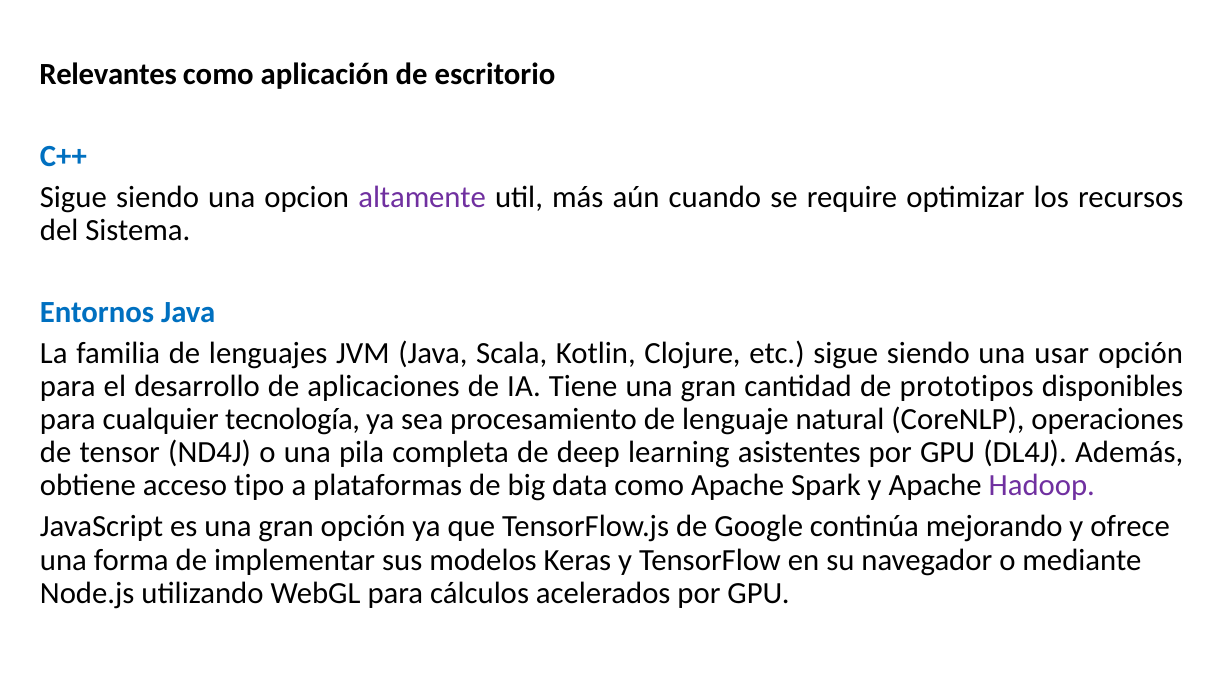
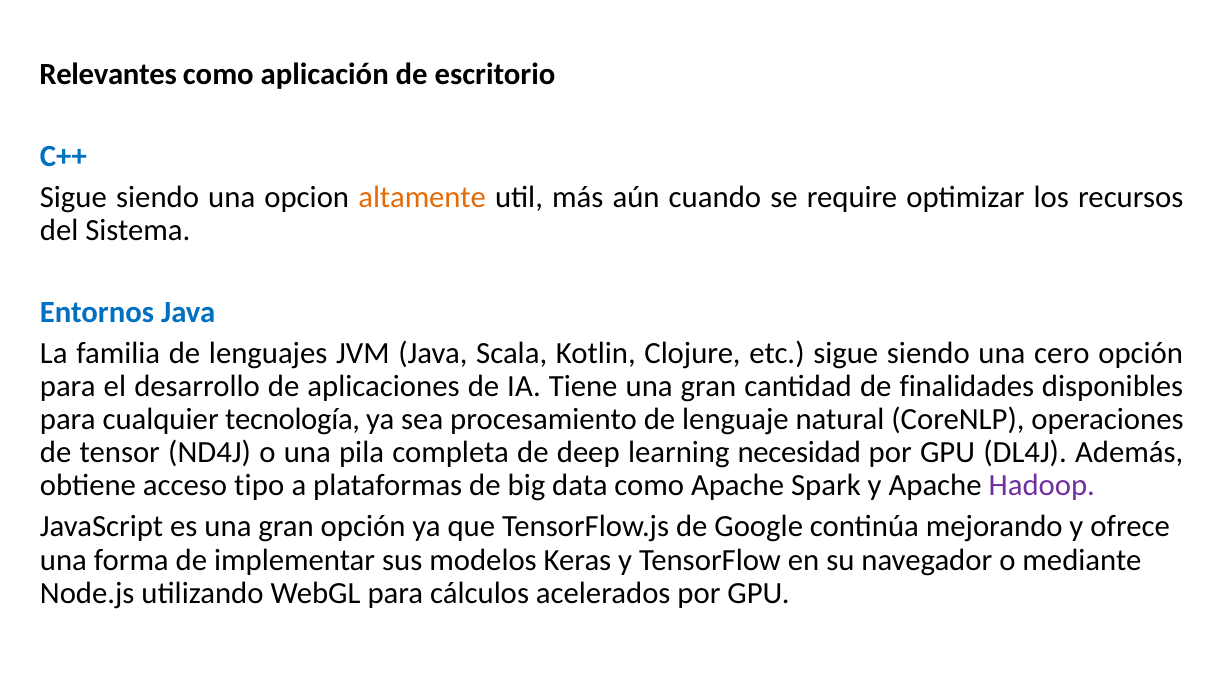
altamente colour: purple -> orange (422, 197)
usar: usar -> cero (1062, 353)
prototipos: prototipos -> finalidades (967, 386)
asistentes: asistentes -> necesidad (799, 453)
